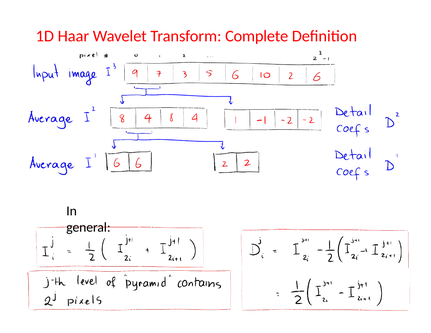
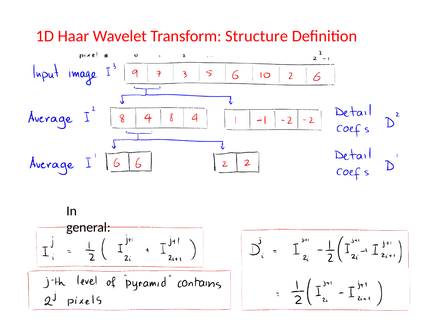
Complete: Complete -> Structure (257, 36)
